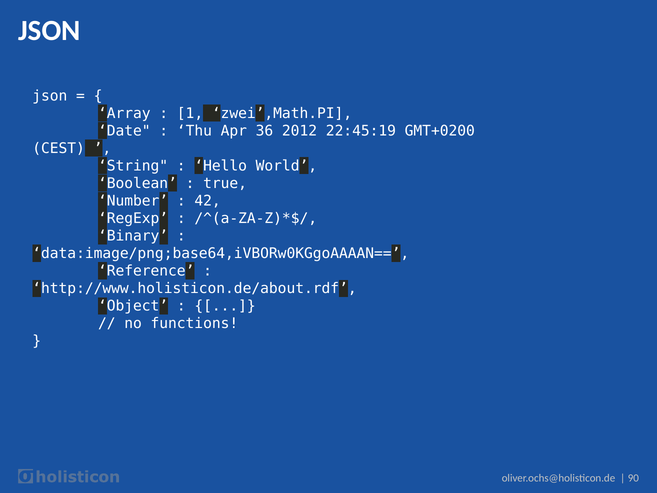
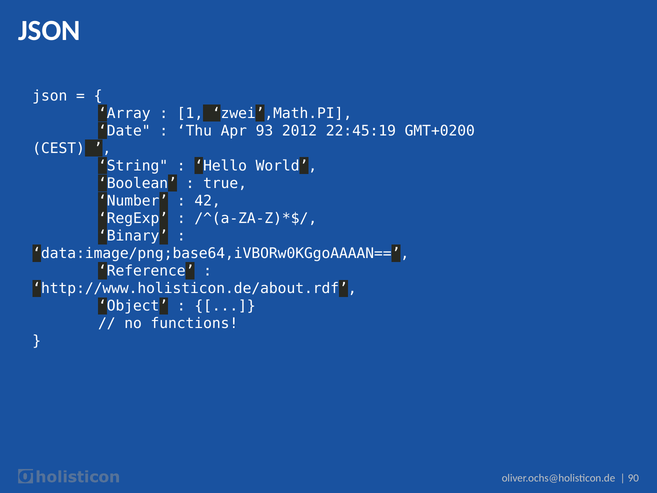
36: 36 -> 93 (264, 131)
